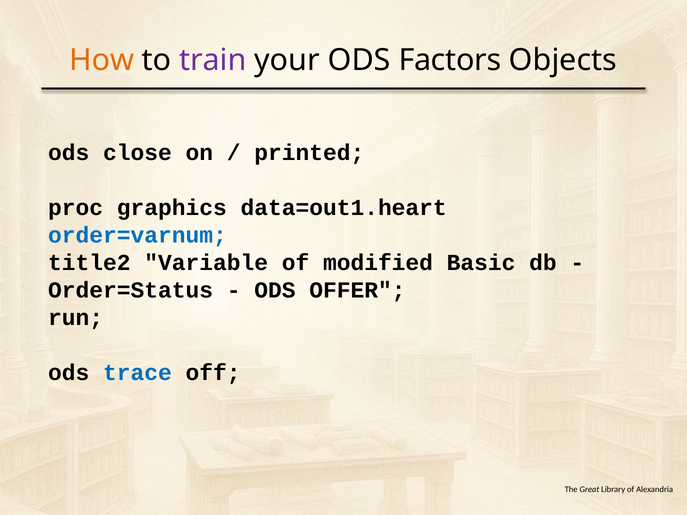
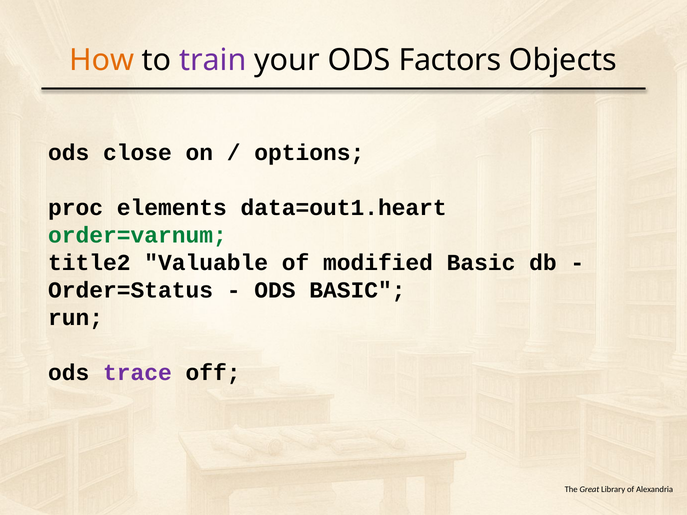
printed: printed -> options (309, 153)
graphics: graphics -> elements (172, 208)
order=varnum colour: blue -> green (137, 235)
Variable: Variable -> Valuable (206, 263)
ODS OFFER: OFFER -> BASIC (357, 290)
trace colour: blue -> purple (137, 373)
